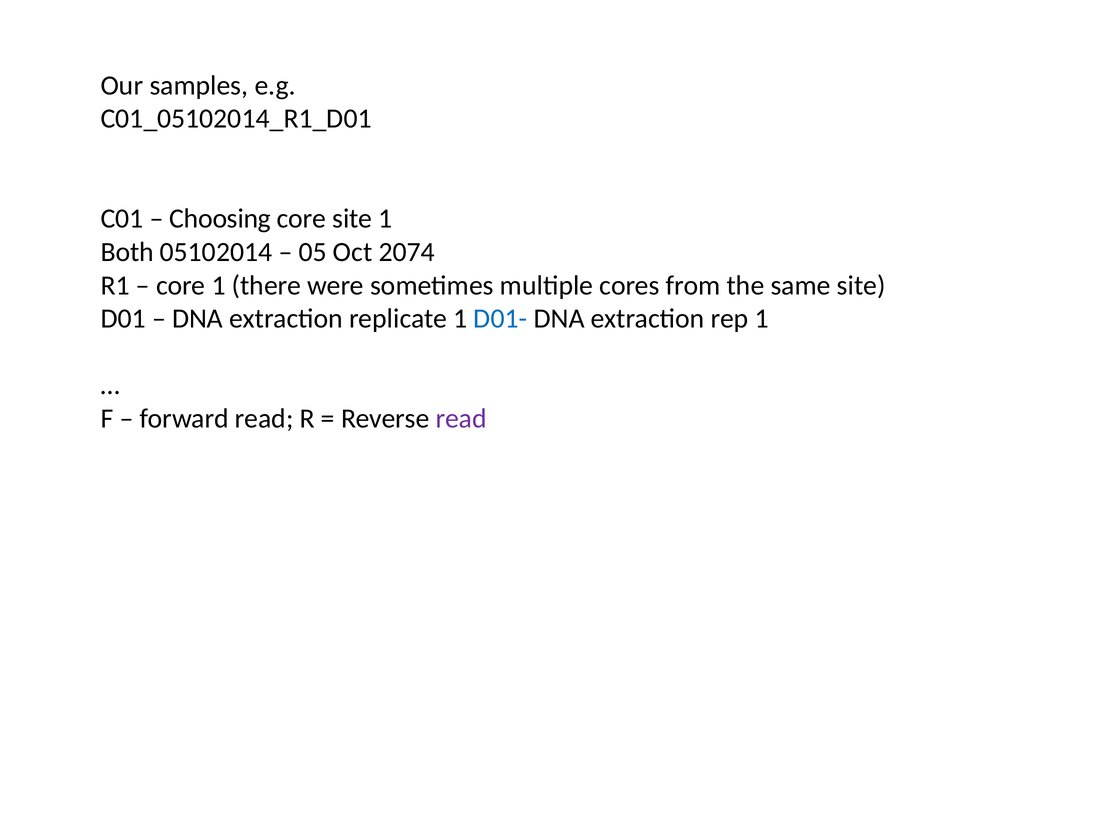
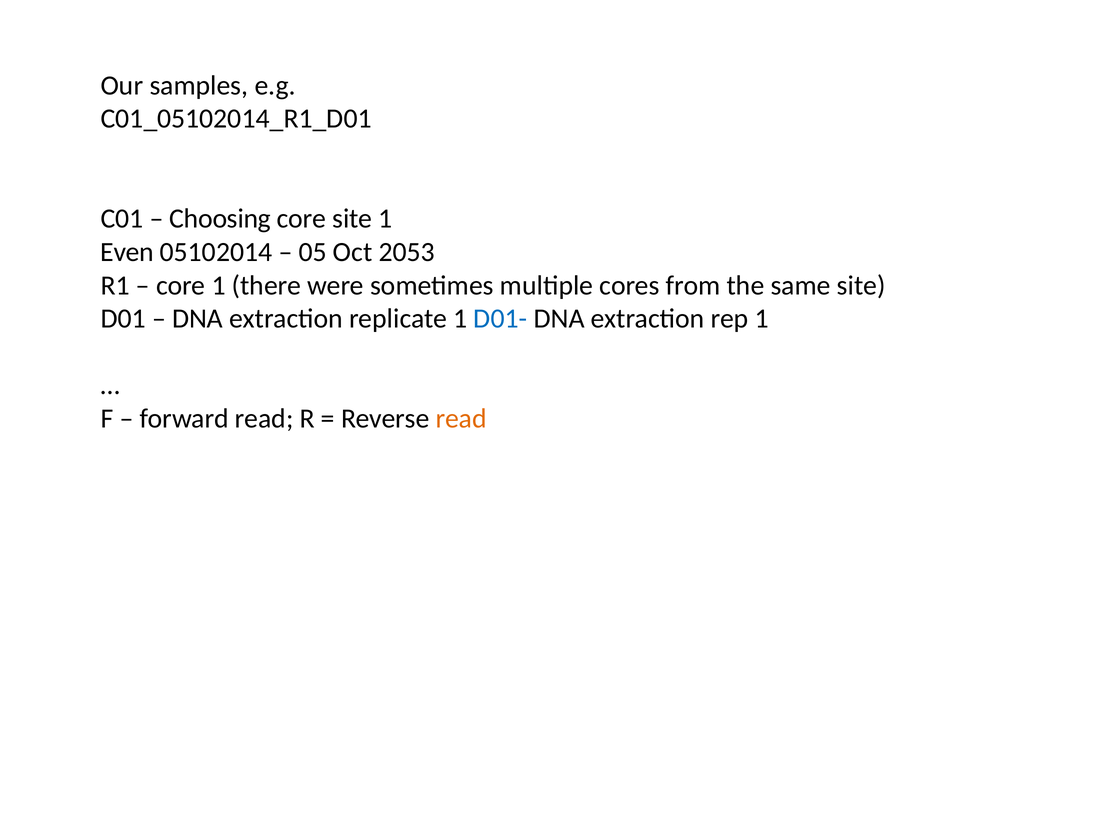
Both: Both -> Even (127, 252)
2074: 2074 -> 2053 (407, 252)
read colour: purple -> orange (461, 419)
